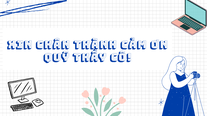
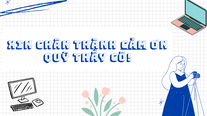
CẢM underline: none -> present (133, 45)
